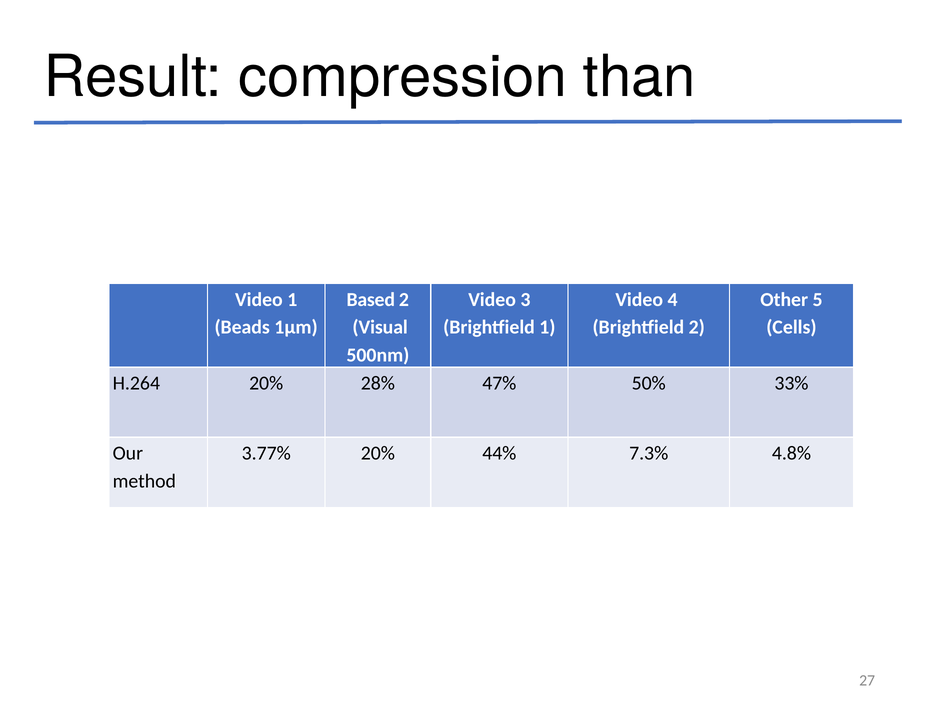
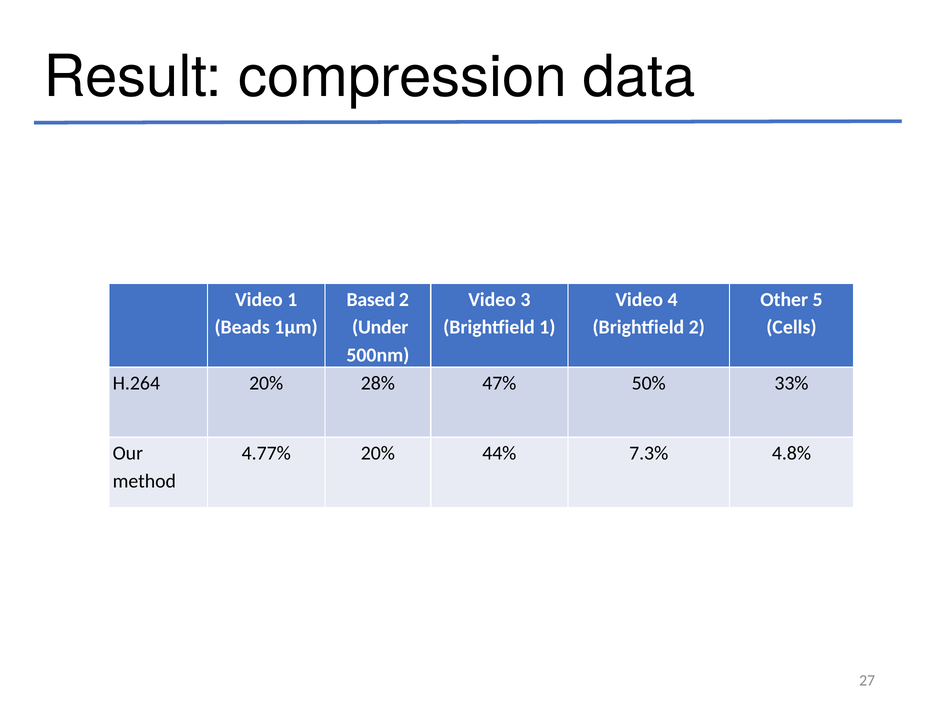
than: than -> data (639, 77)
Visual: Visual -> Under (380, 327)
3.77%: 3.77% -> 4.77% (266, 453)
